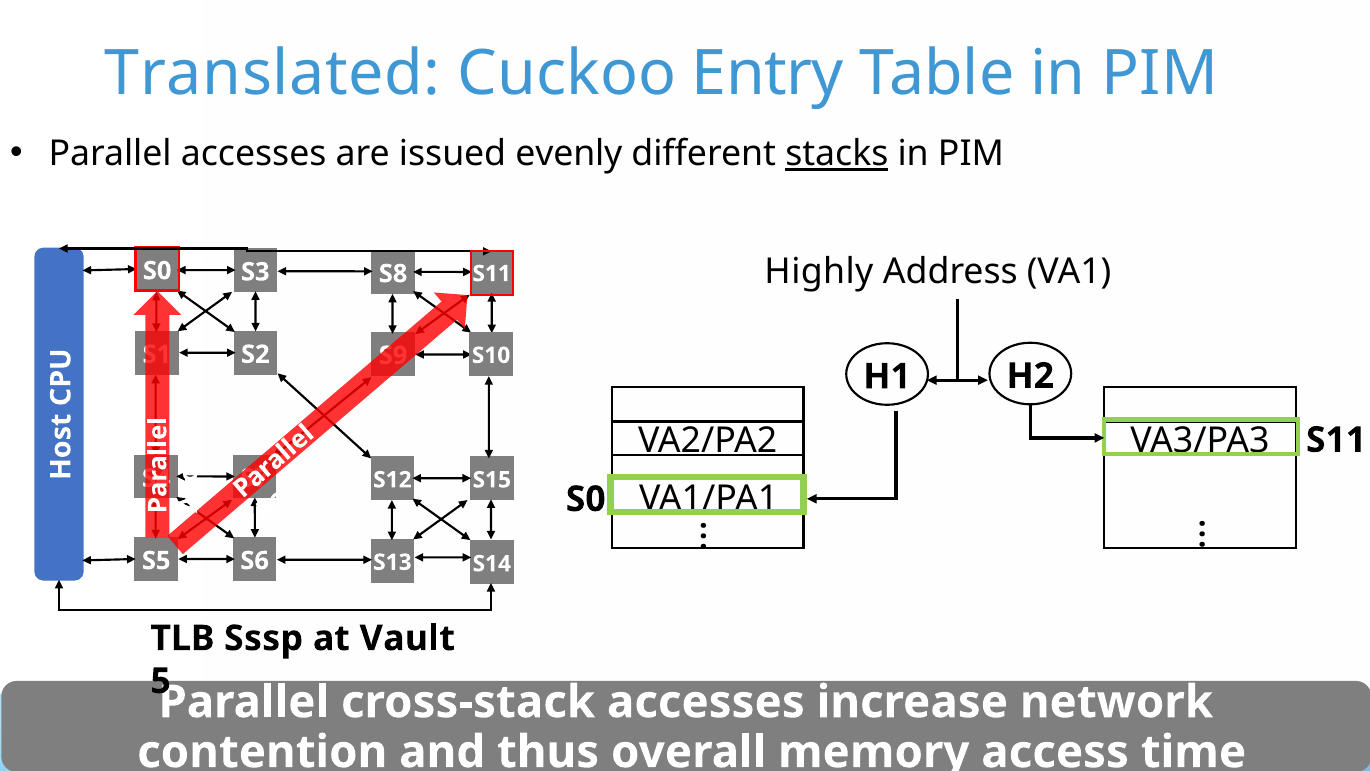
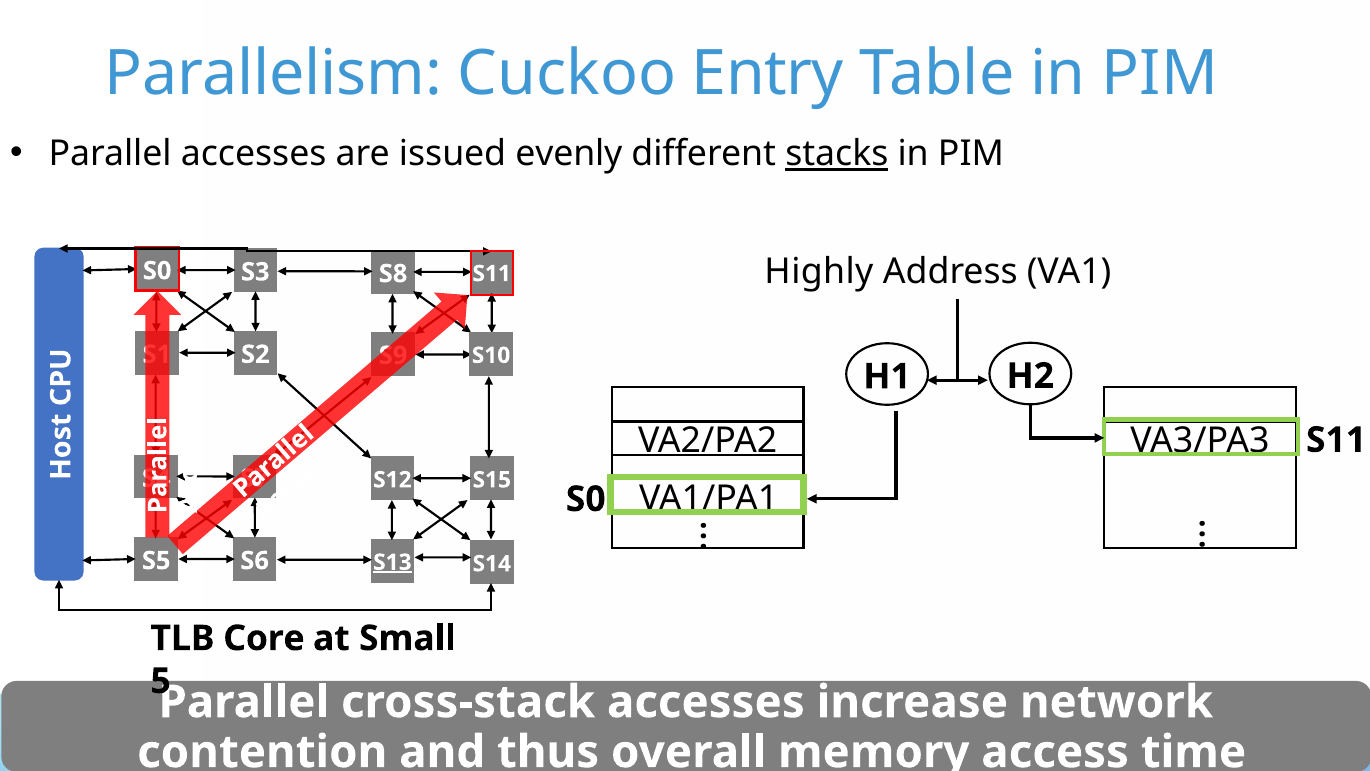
Translated: Translated -> Parallelism (273, 74)
S13 underline: none -> present (392, 562)
Sssp: Sssp -> Core (264, 638)
Vault: Vault -> Small (407, 638)
